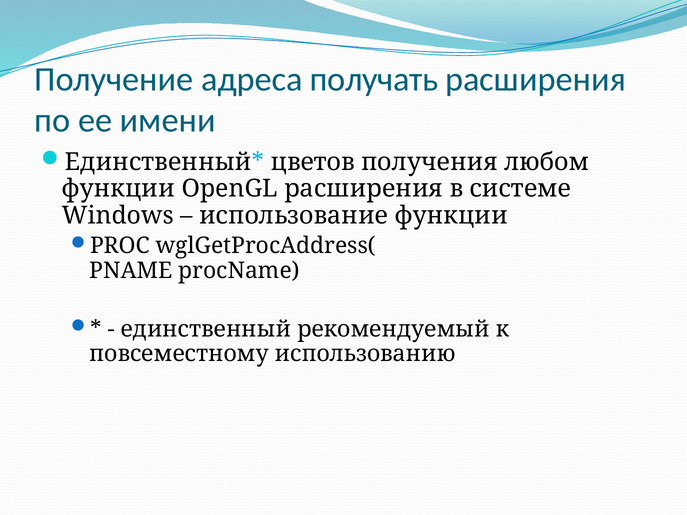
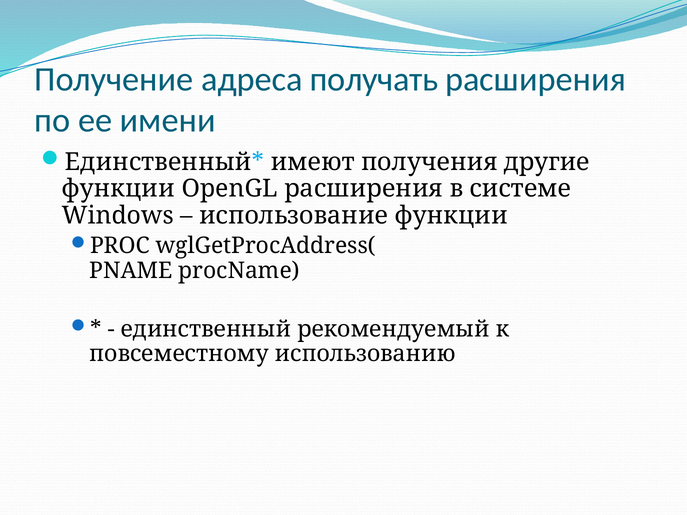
цветов: цветов -> имеют (313, 162)
любом: любом -> другие (547, 162)
